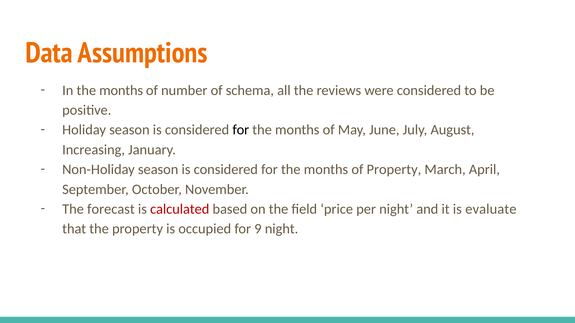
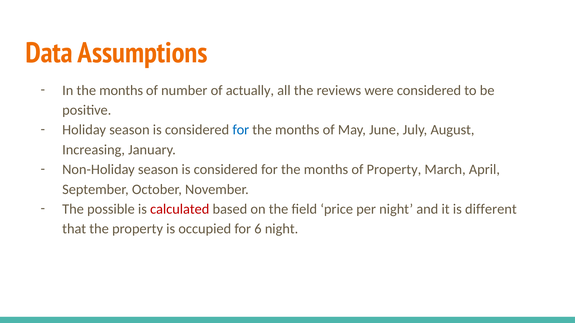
schema: schema -> actually (250, 90)
for colour: black -> blue (241, 130)
forecast: forecast -> possible (111, 209)
evaluate: evaluate -> different (491, 209)
9: 9 -> 6 (258, 229)
